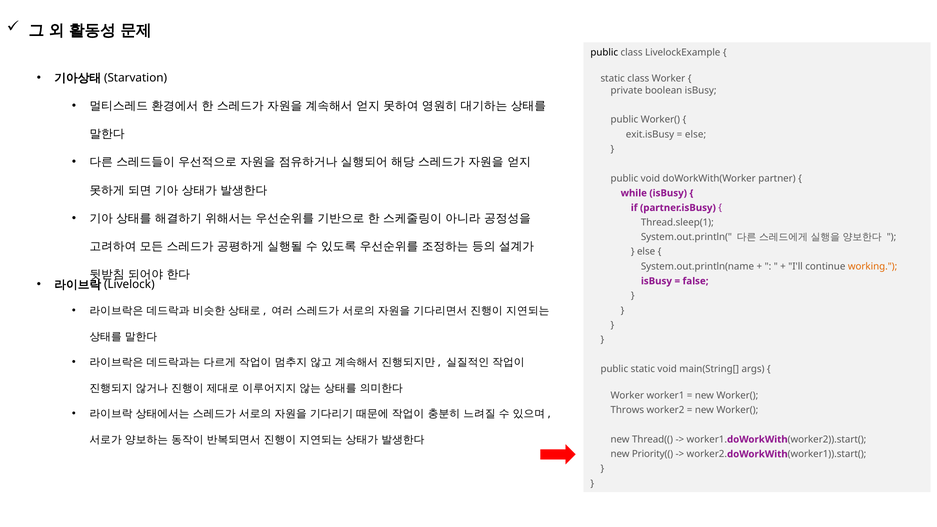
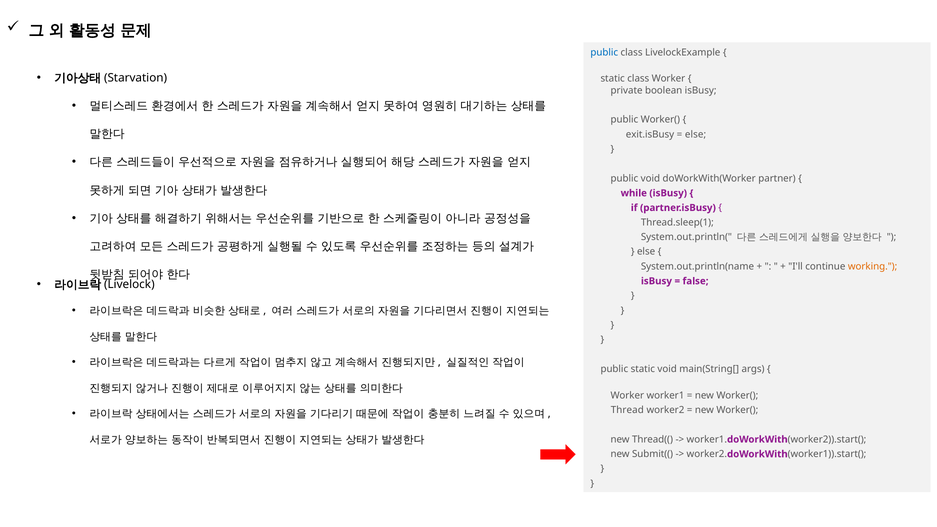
public colour: black -> blue (604, 52)
Throws: Throws -> Thread (627, 410)
Priority((: Priority(( -> Submit(( (653, 454)
